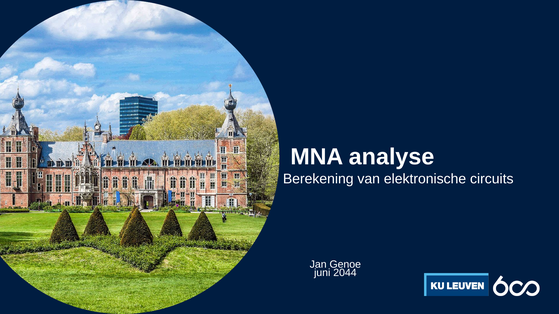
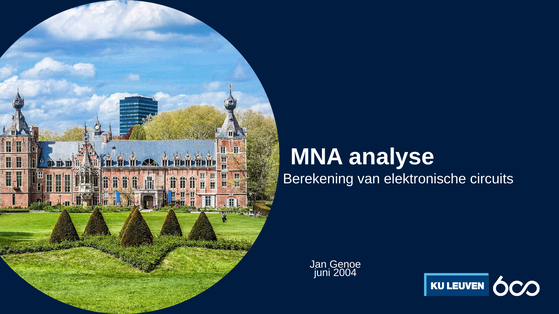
2044: 2044 -> 2004 (345, 273)
